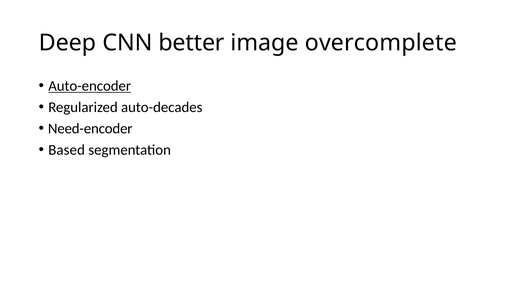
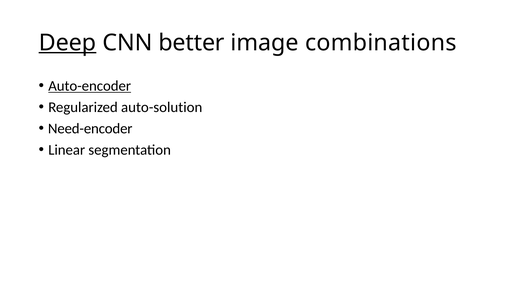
Deep underline: none -> present (67, 43)
overcomplete: overcomplete -> combinations (381, 43)
auto-decades: auto-decades -> auto-solution (162, 107)
Based: Based -> Linear (67, 150)
